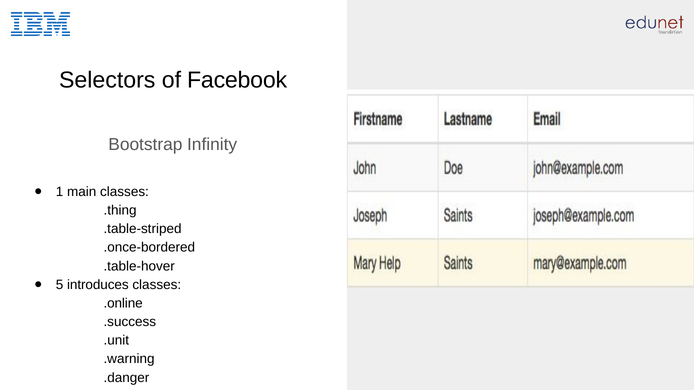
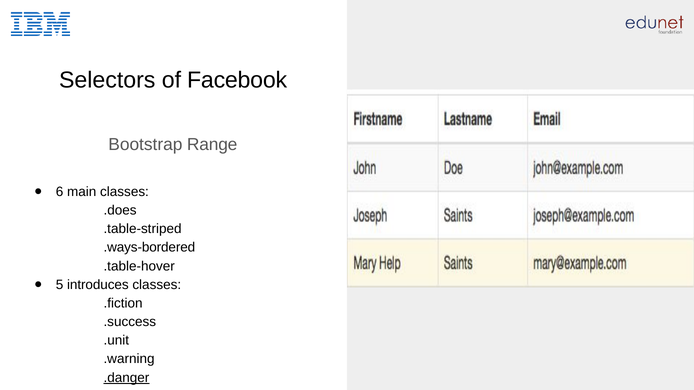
Infinity: Infinity -> Range (212, 144)
1: 1 -> 6 (60, 192)
.thing: .thing -> .does (120, 211)
.once-bordered: .once-bordered -> .ways-bordered (149, 248)
.online: .online -> .fiction (123, 304)
.danger underline: none -> present (126, 378)
